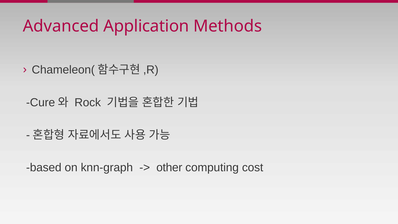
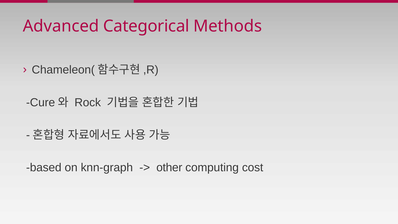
Application: Application -> Categorical (146, 26)
